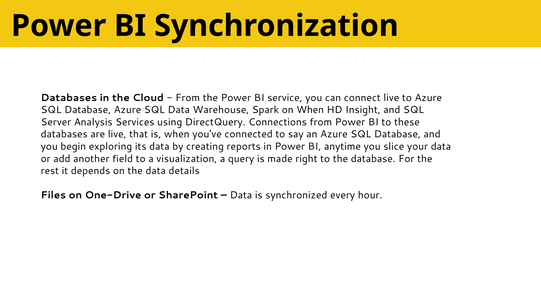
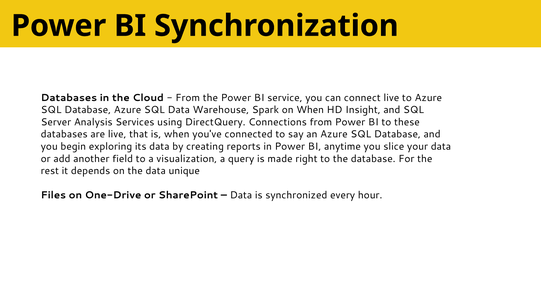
details: details -> unique (184, 170)
